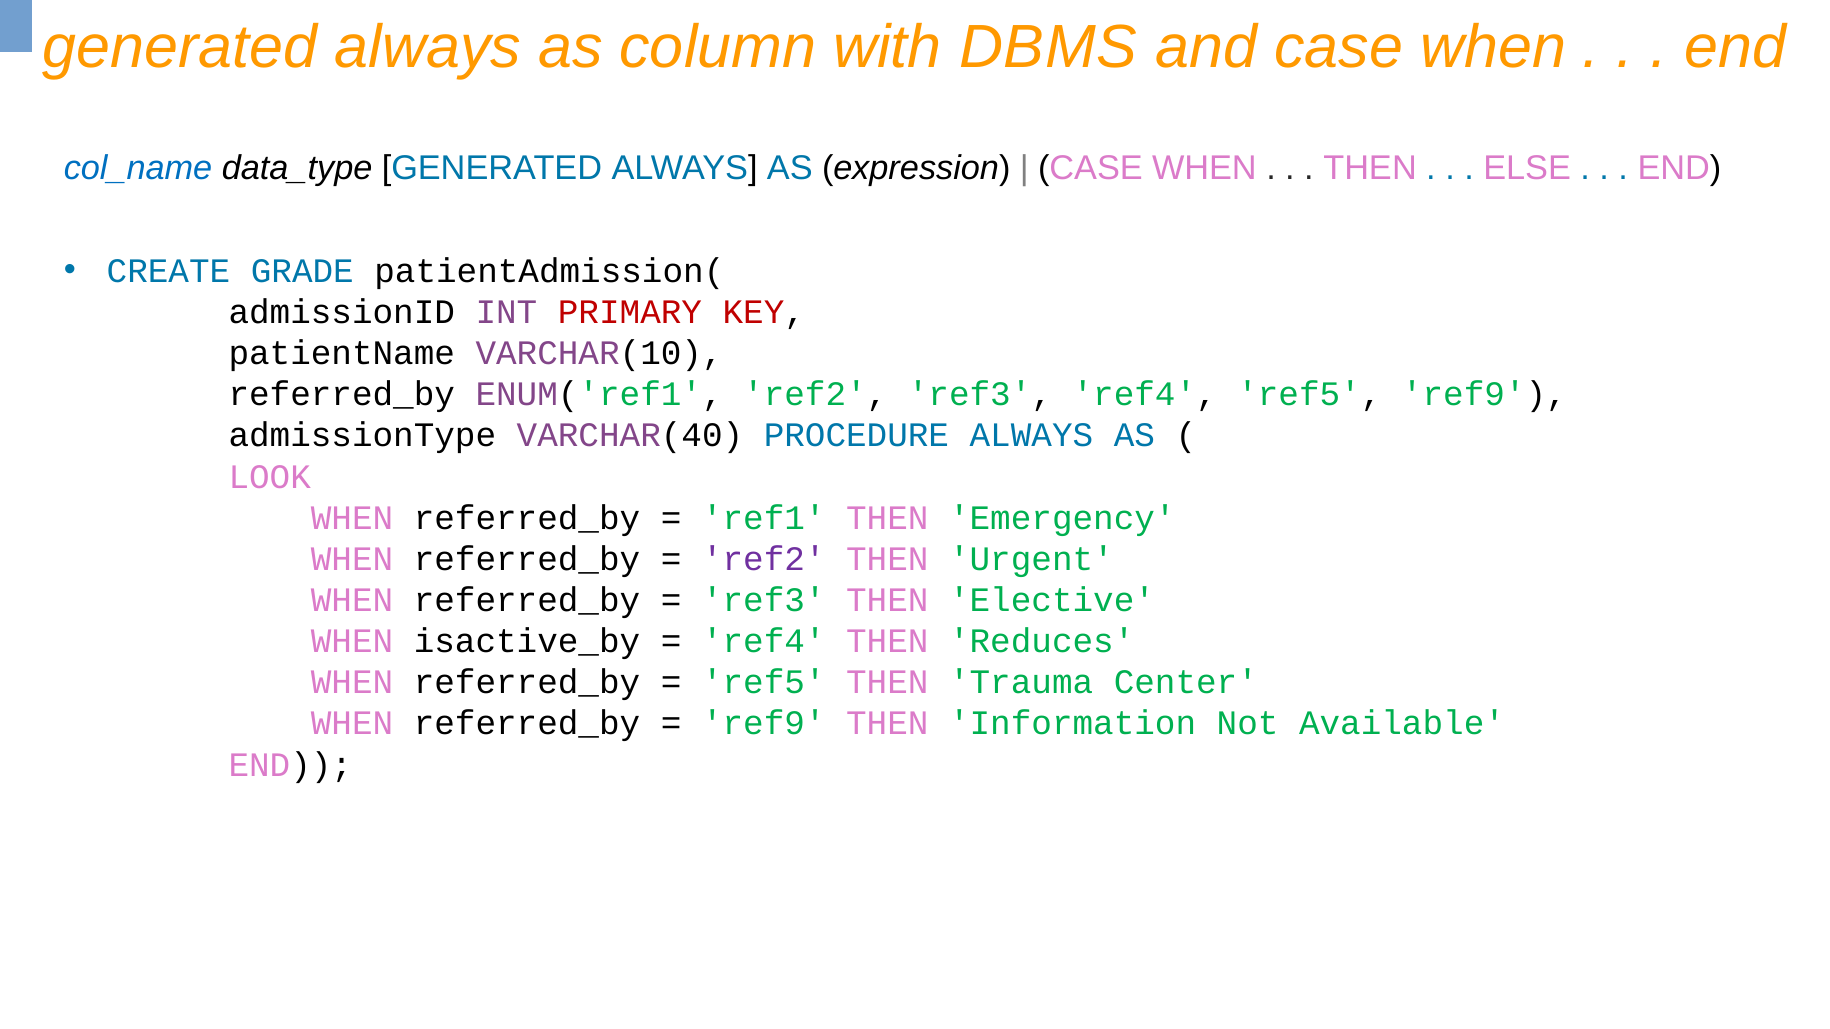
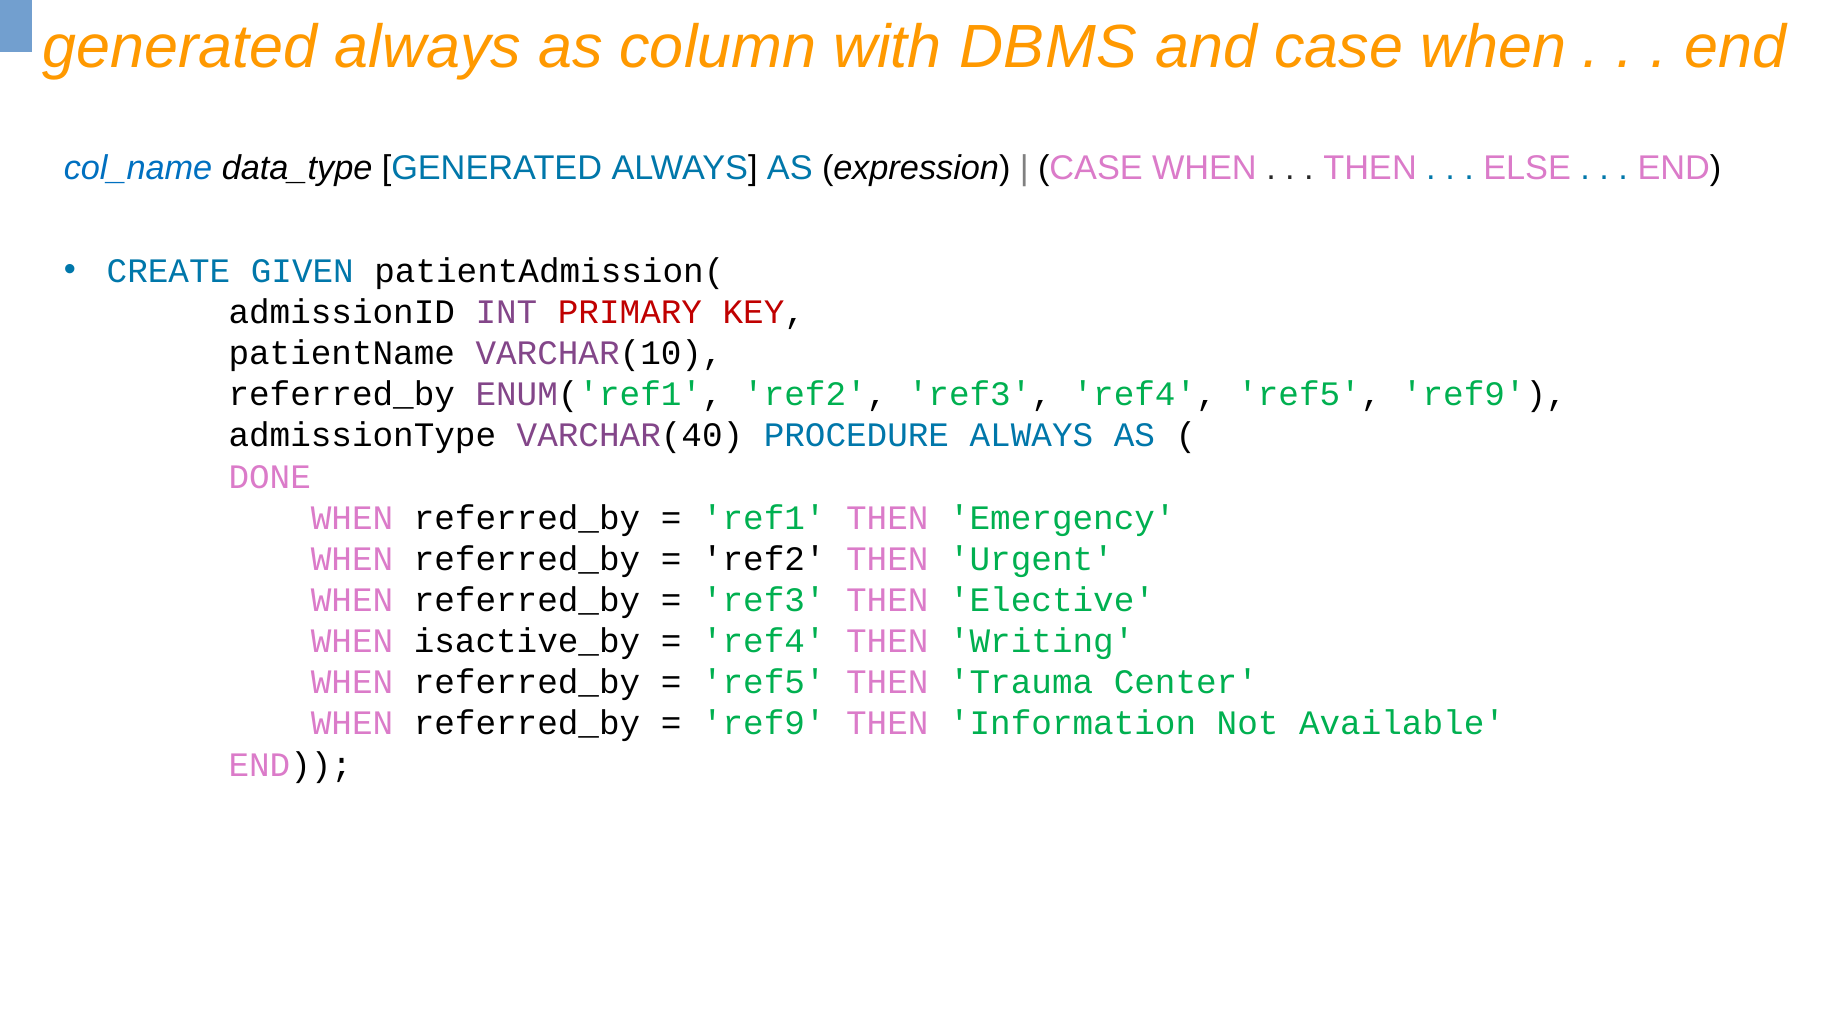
GRADE: GRADE -> GIVEN (302, 271)
LOOK: LOOK -> DONE (270, 477)
ref2 colour: purple -> black (764, 559)
Reduces: Reduces -> Writing (1042, 642)
